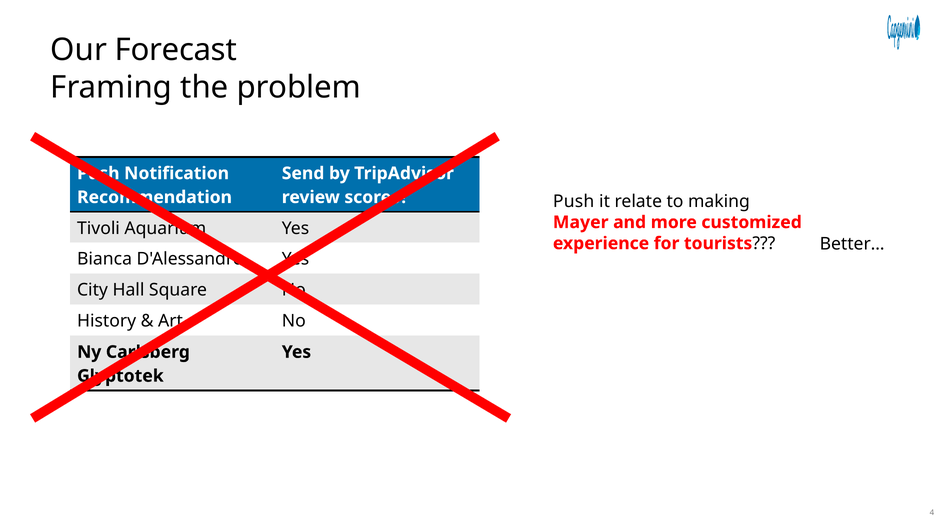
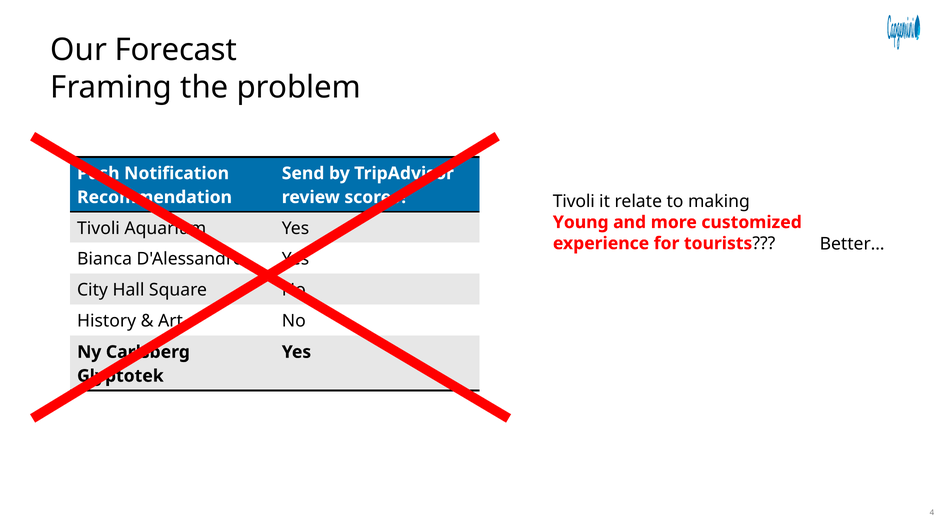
Push: Push -> Tivoli (574, 201)
Mayer: Mayer -> Young (581, 222)
